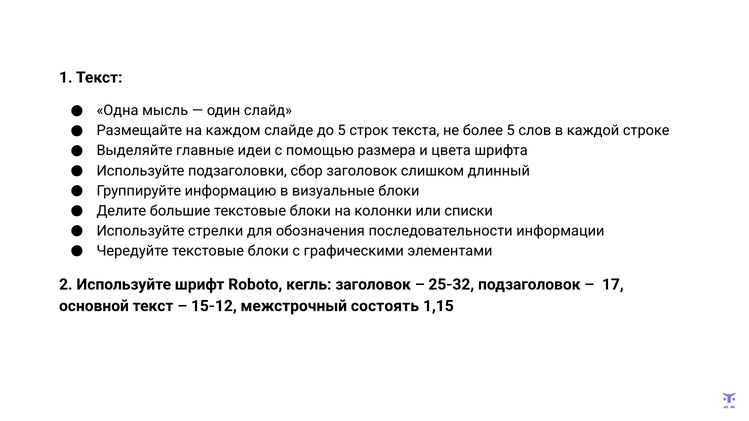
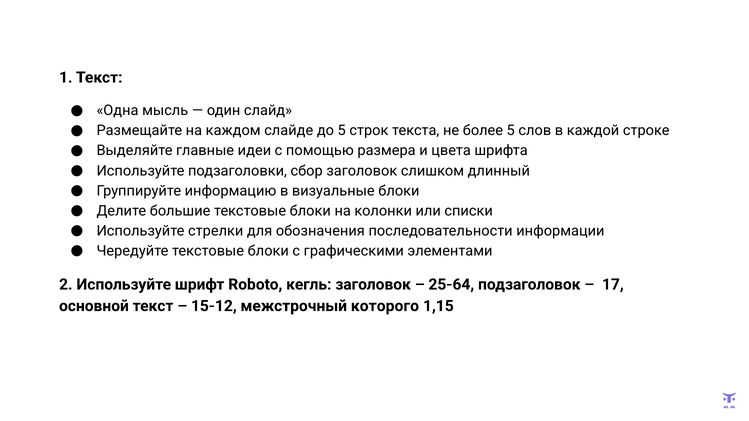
25-32: 25-32 -> 25-64 (451, 285)
состоять: состоять -> которого (385, 306)
